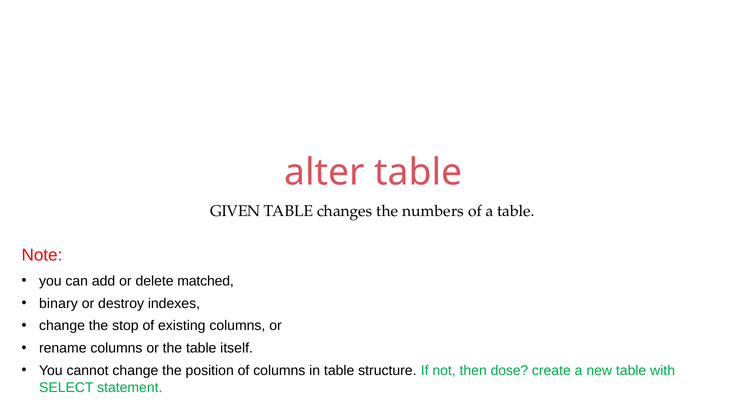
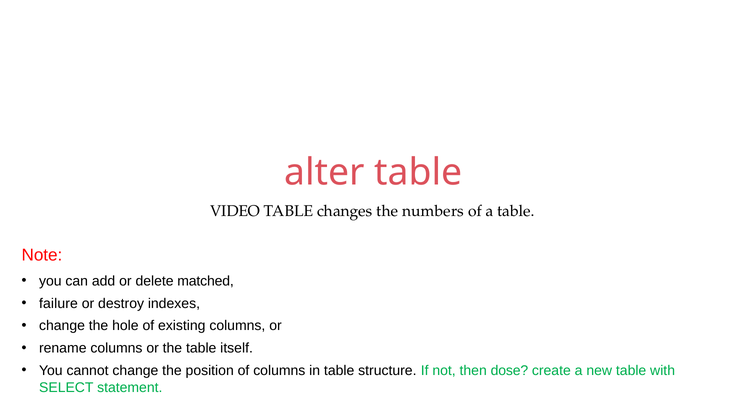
GIVEN: GIVEN -> VIDEO (235, 211)
binary: binary -> failure (58, 304)
stop: stop -> hole (125, 326)
